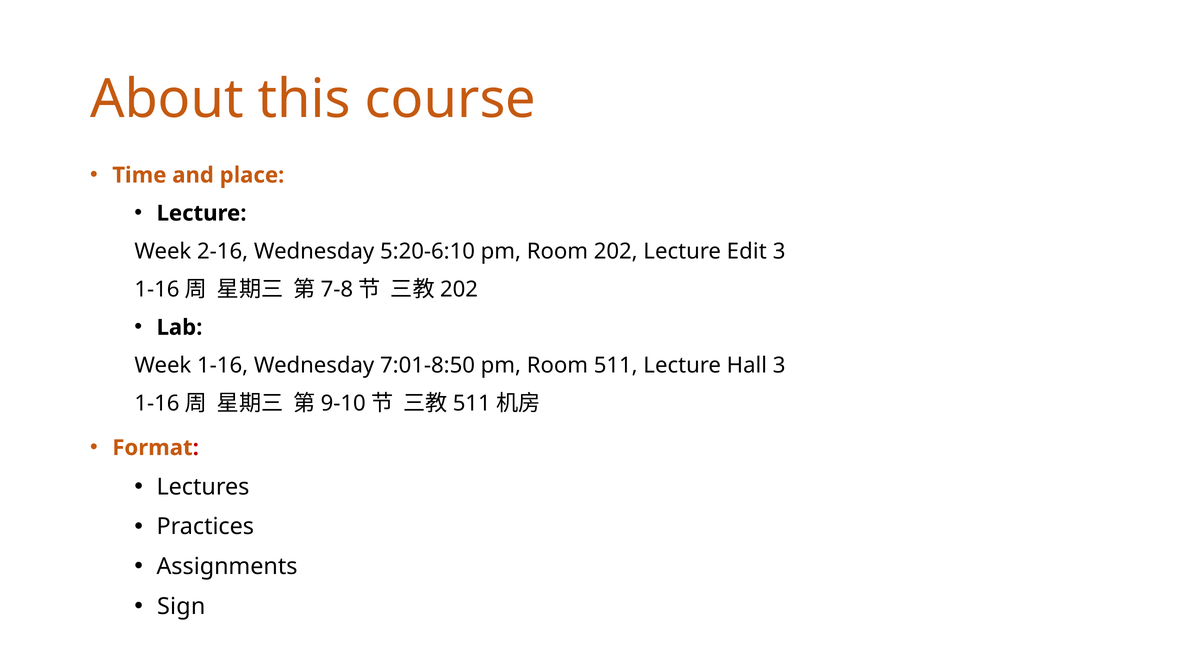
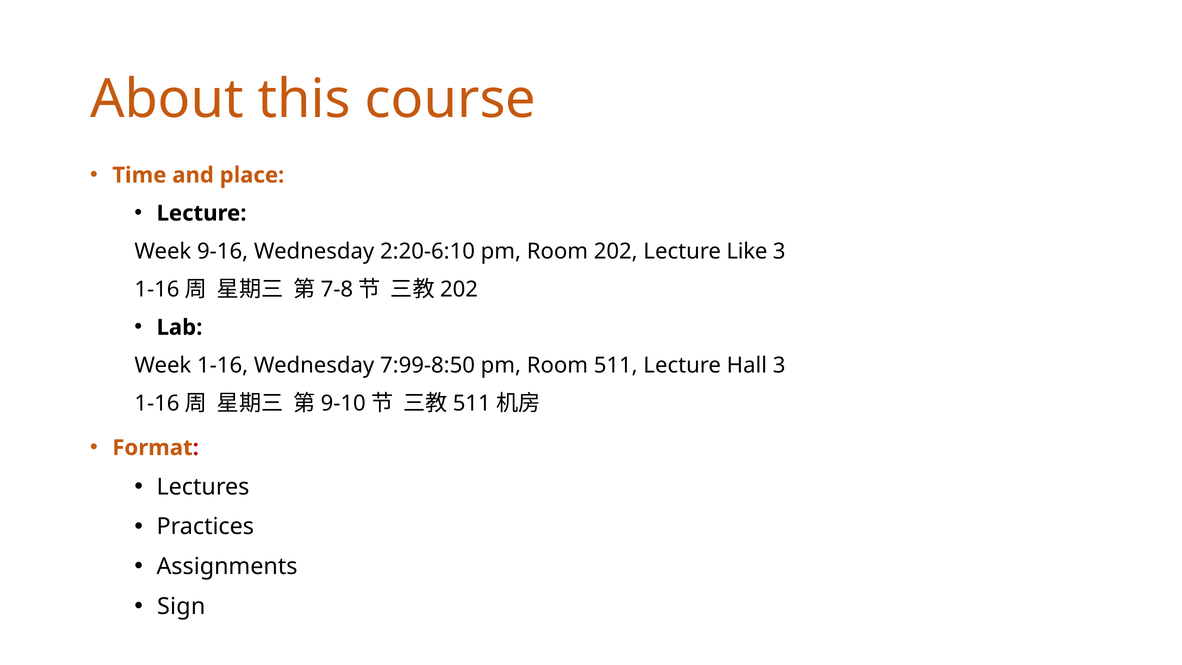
2-16: 2-16 -> 9-16 (223, 251)
5:20-6:10: 5:20-6:10 -> 2:20-6:10 (428, 251)
Edit: Edit -> Like (747, 251)
7:01-8:50: 7:01-8:50 -> 7:99-8:50 (428, 365)
